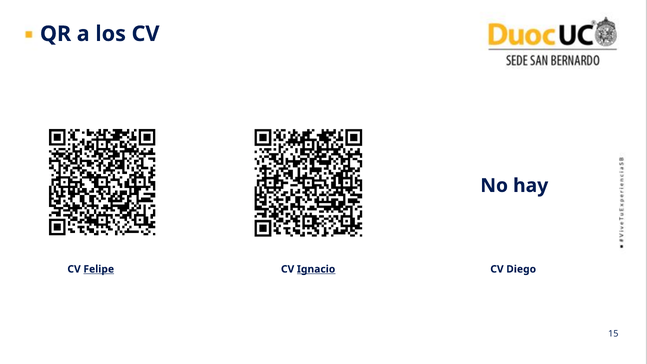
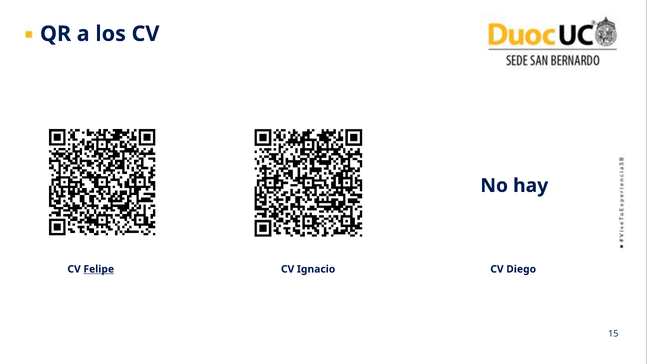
Ignacio underline: present -> none (316, 269)
